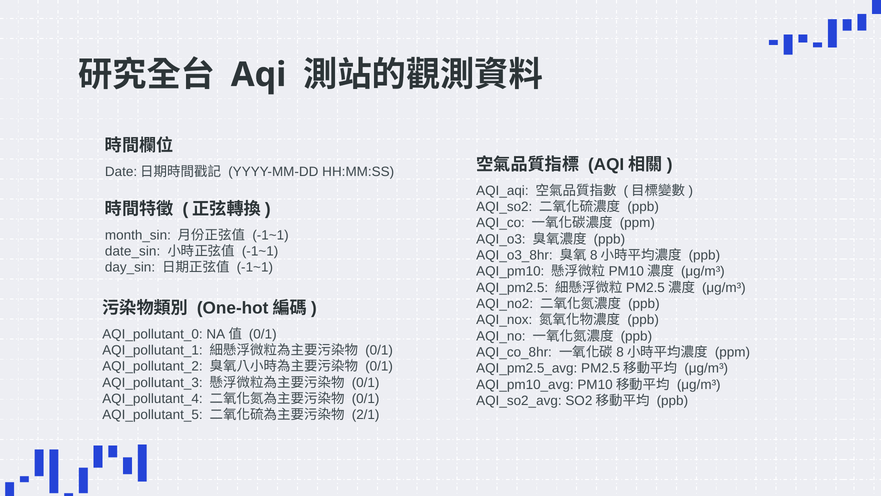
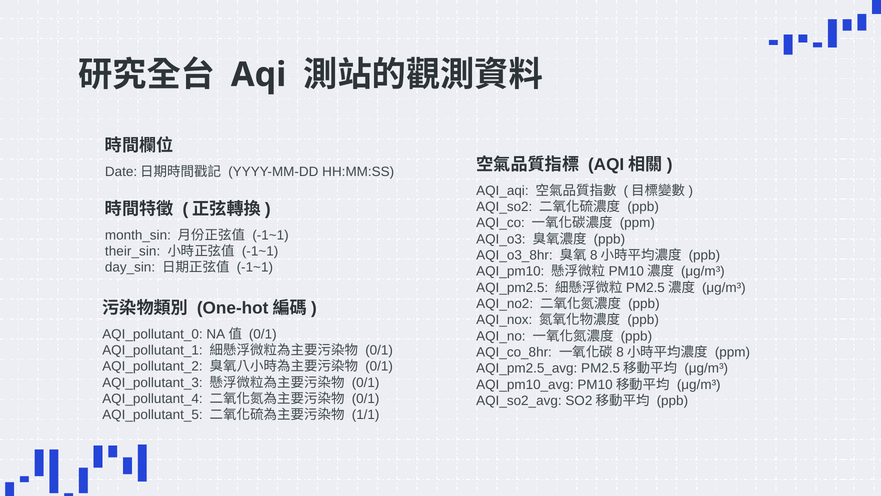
date_sin: date_sin -> their_sin (133, 251)
2/1: 2/1 -> 1/1 (366, 415)
